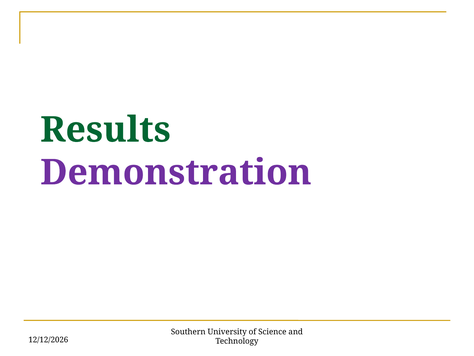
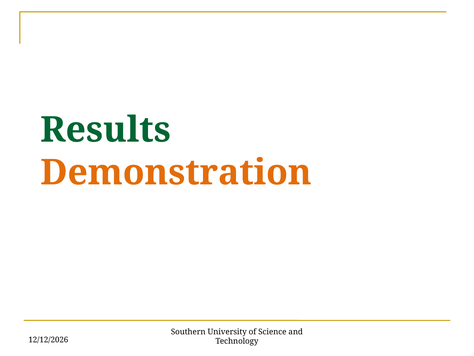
Demonstration colour: purple -> orange (176, 172)
